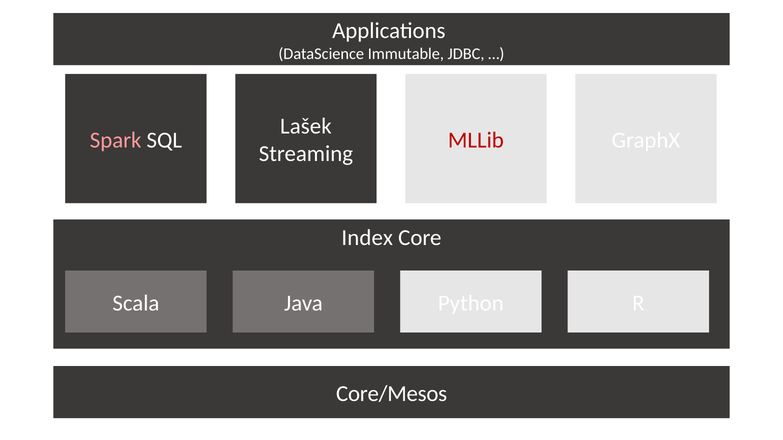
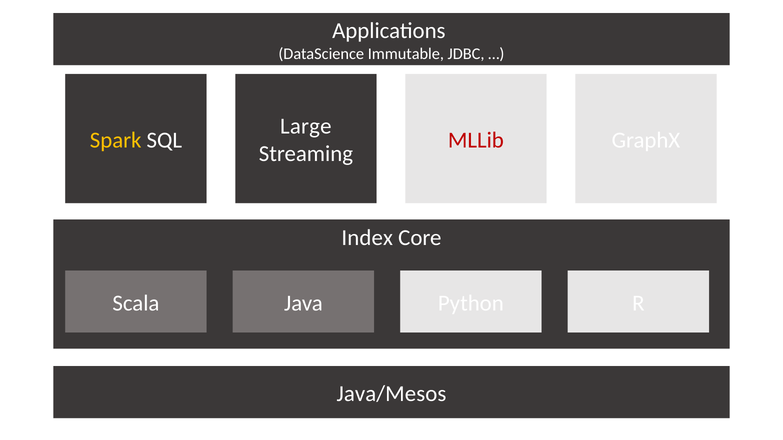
Lašek: Lašek -> Large (306, 127)
Spark colour: pink -> yellow (116, 140)
Core/Mesos: Core/Mesos -> Java/Mesos (391, 394)
